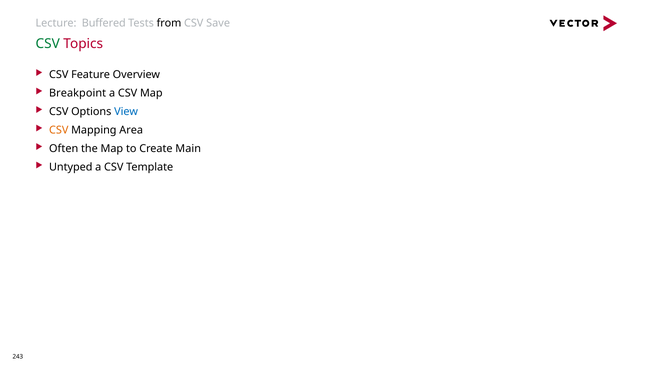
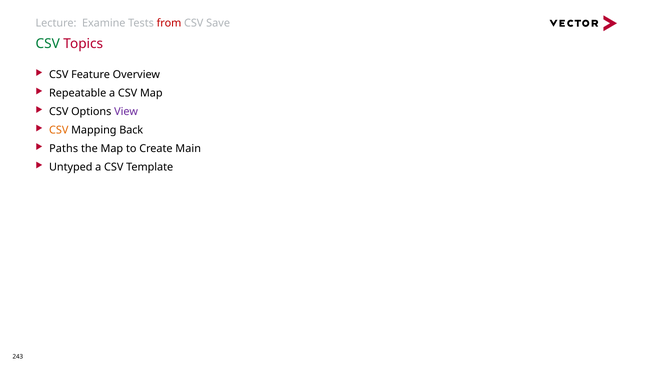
Buffered: Buffered -> Examine (104, 23)
from colour: black -> red (169, 23)
Breakpoint: Breakpoint -> Repeatable (78, 93)
View colour: blue -> purple (126, 112)
Area: Area -> Back (131, 130)
Often: Often -> Paths (64, 148)
